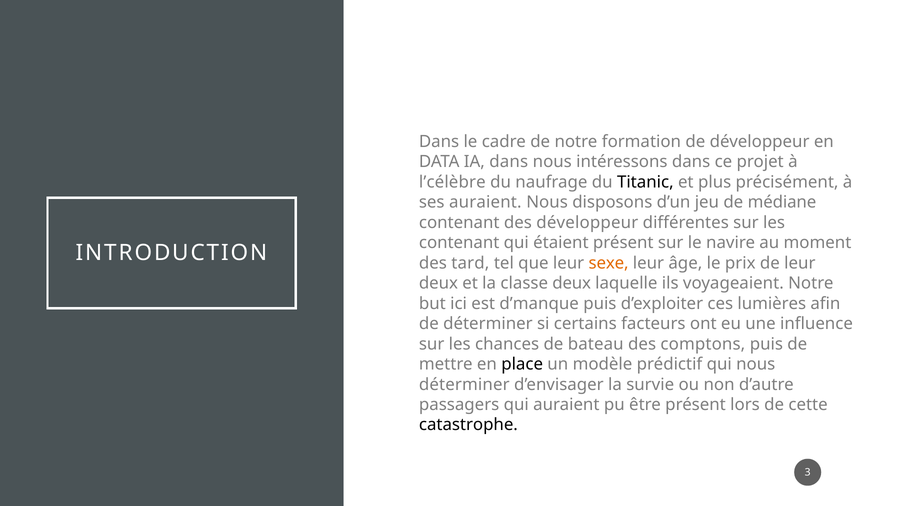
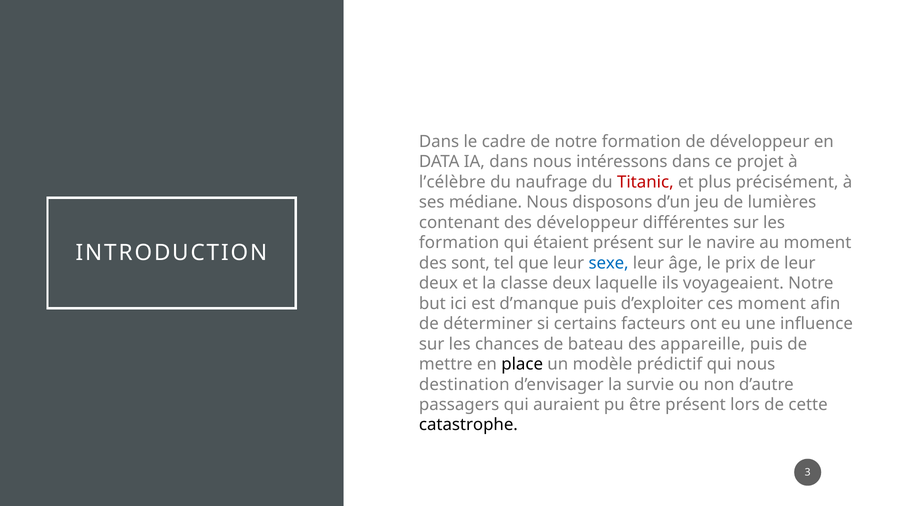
Titanic colour: black -> red (645, 182)
ses auraient: auraient -> médiane (485, 202)
médiane: médiane -> lumières (782, 202)
contenant: contenant -> formation (459, 243)
tard: tard -> sont (470, 263)
sexe colour: orange -> blue (609, 263)
ces lumières: lumières -> moment (772, 304)
comptons: comptons -> appareille (703, 344)
déterminer: déterminer -> destination (464, 385)
